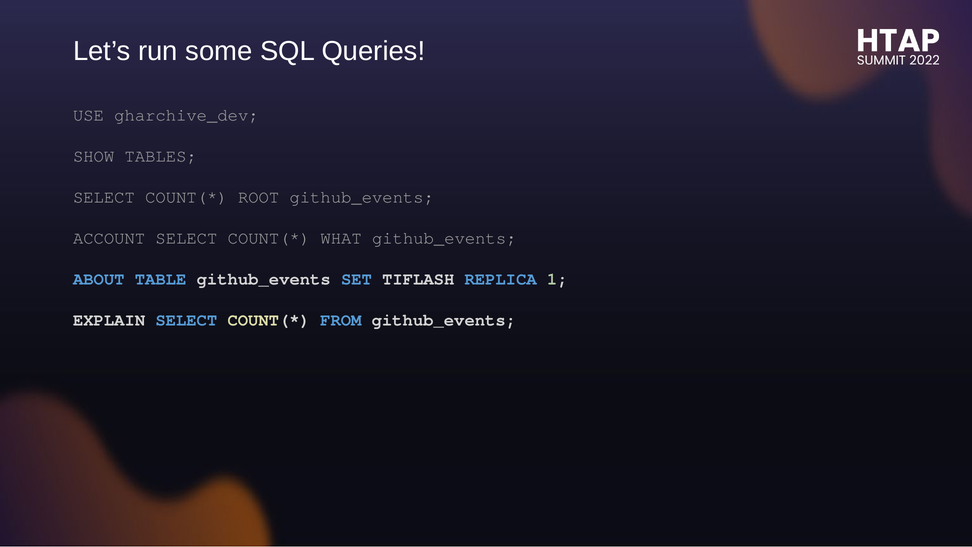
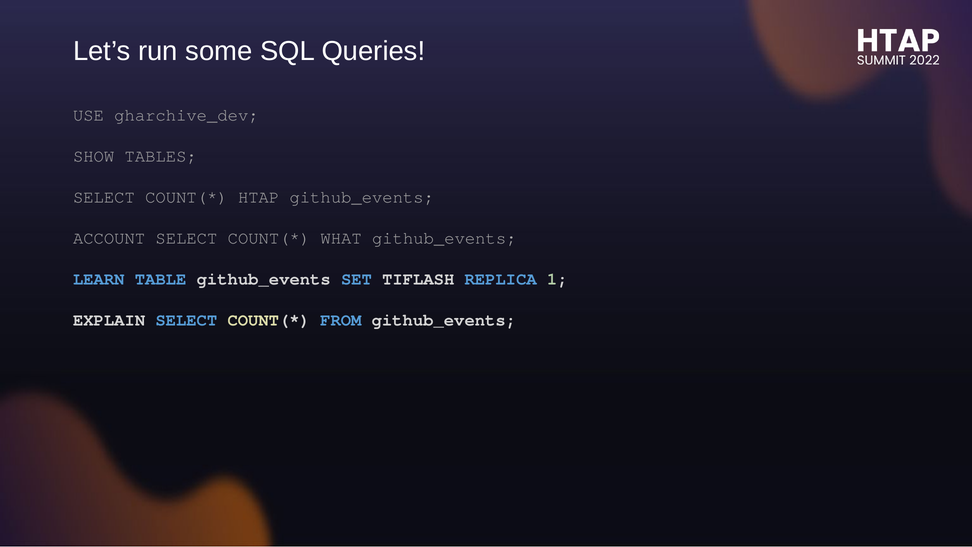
ROOT: ROOT -> HTAP (259, 197)
ABOUT: ABOUT -> LEARN (99, 279)
